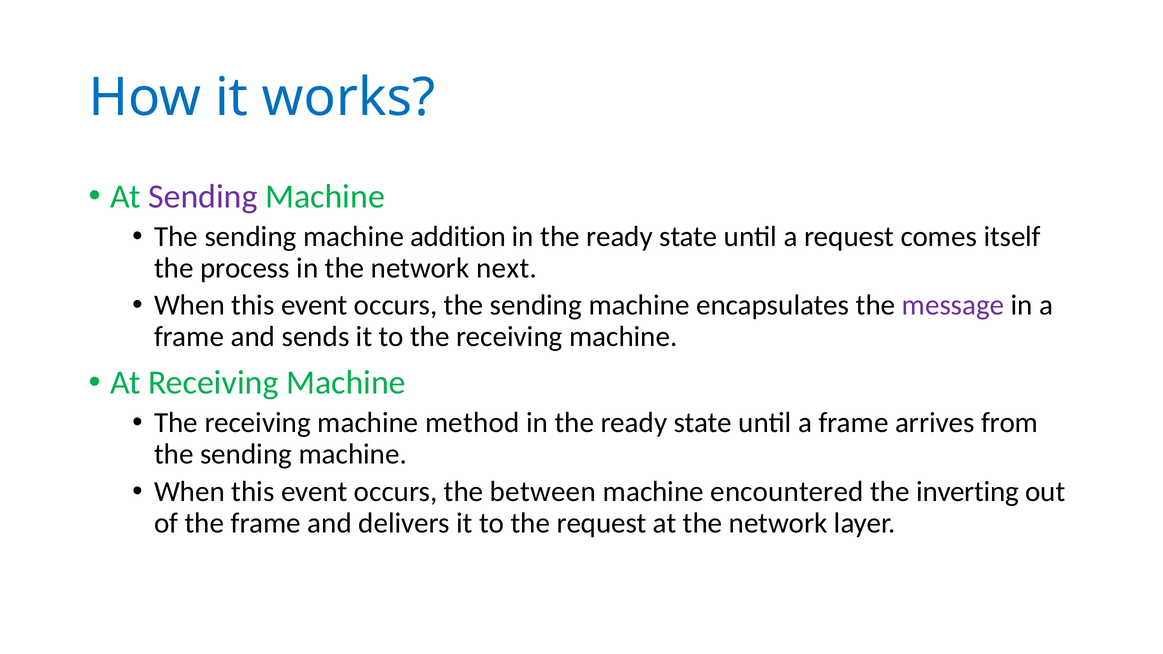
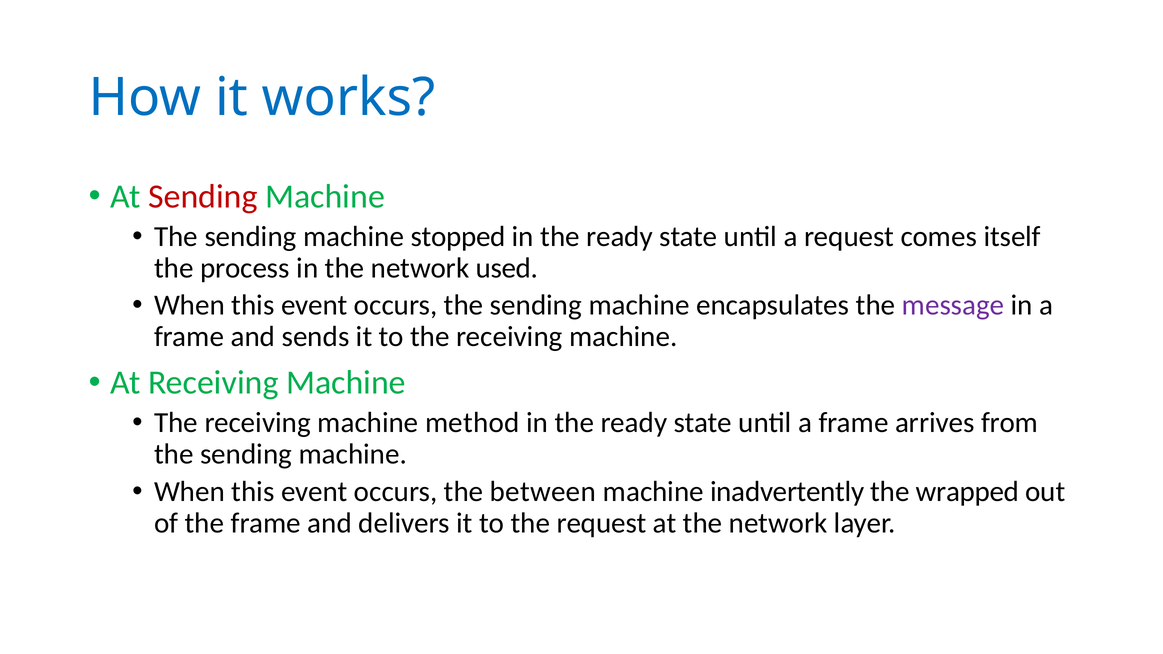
Sending colour: purple -> red (203, 197)
addition: addition -> stopped (458, 237)
next: next -> used (507, 268)
encountered: encountered -> inadvertently (787, 492)
inverting: inverting -> wrapped (967, 492)
